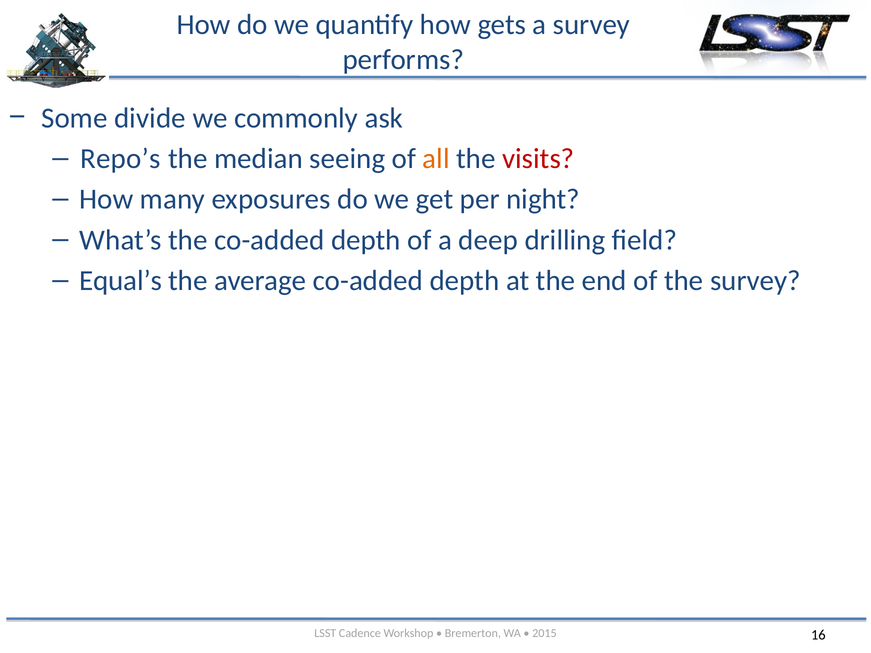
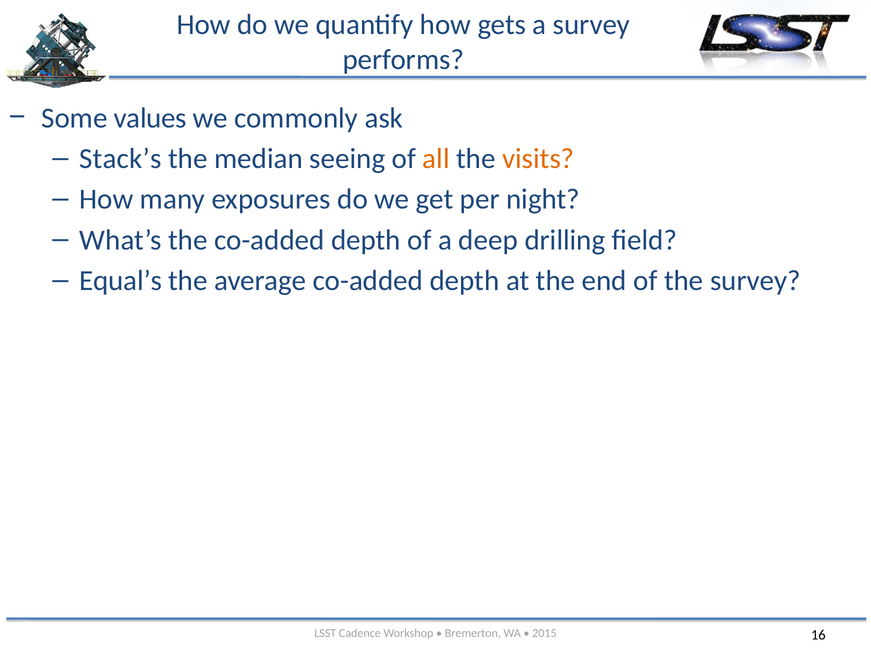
divide: divide -> values (150, 118)
Repo’s: Repo’s -> Stack’s (120, 159)
visits colour: red -> orange (538, 159)
